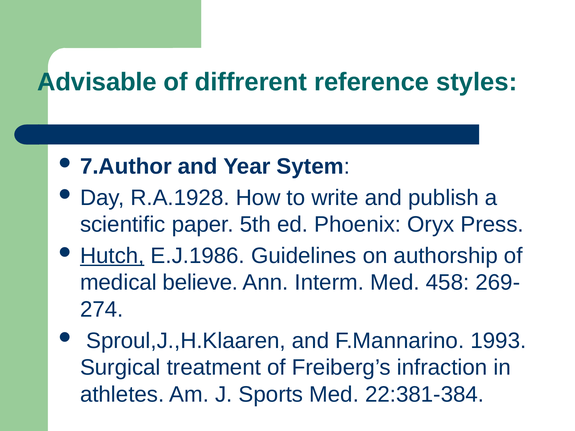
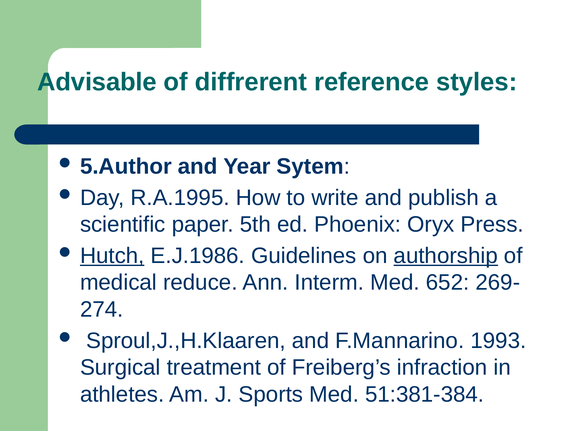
7.Author: 7.Author -> 5.Author (126, 166)
R.A.1928: R.A.1928 -> R.A.1995 (180, 198)
authorship underline: none -> present (446, 256)
believe: believe -> reduce (200, 283)
458: 458 -> 652 (448, 283)
22:381-384: 22:381-384 -> 51:381-384 (425, 395)
